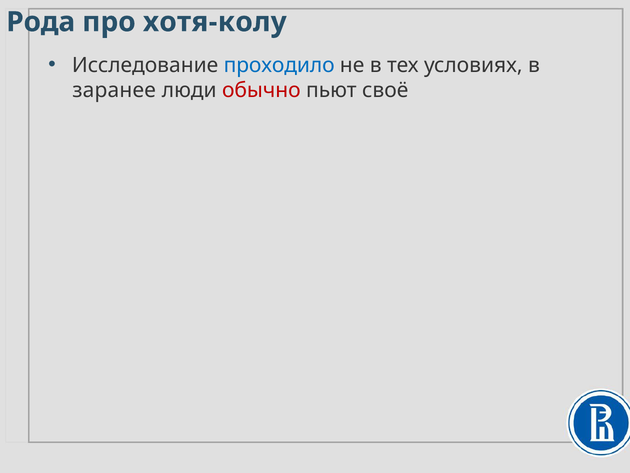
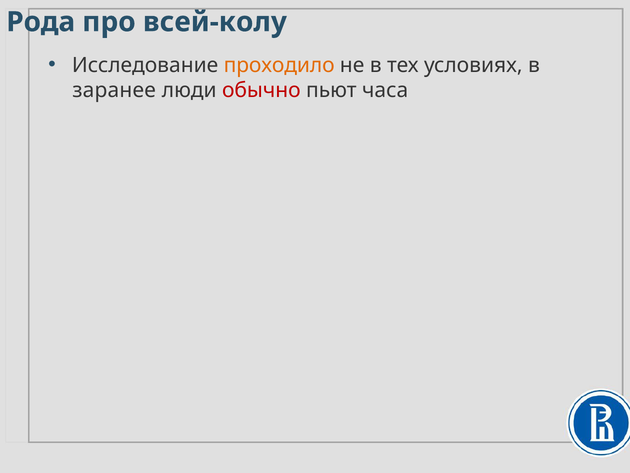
хотя-колу: хотя-колу -> всей-колу (215, 22)
проходило colour: blue -> orange (279, 65)
своё: своё -> часа (385, 90)
